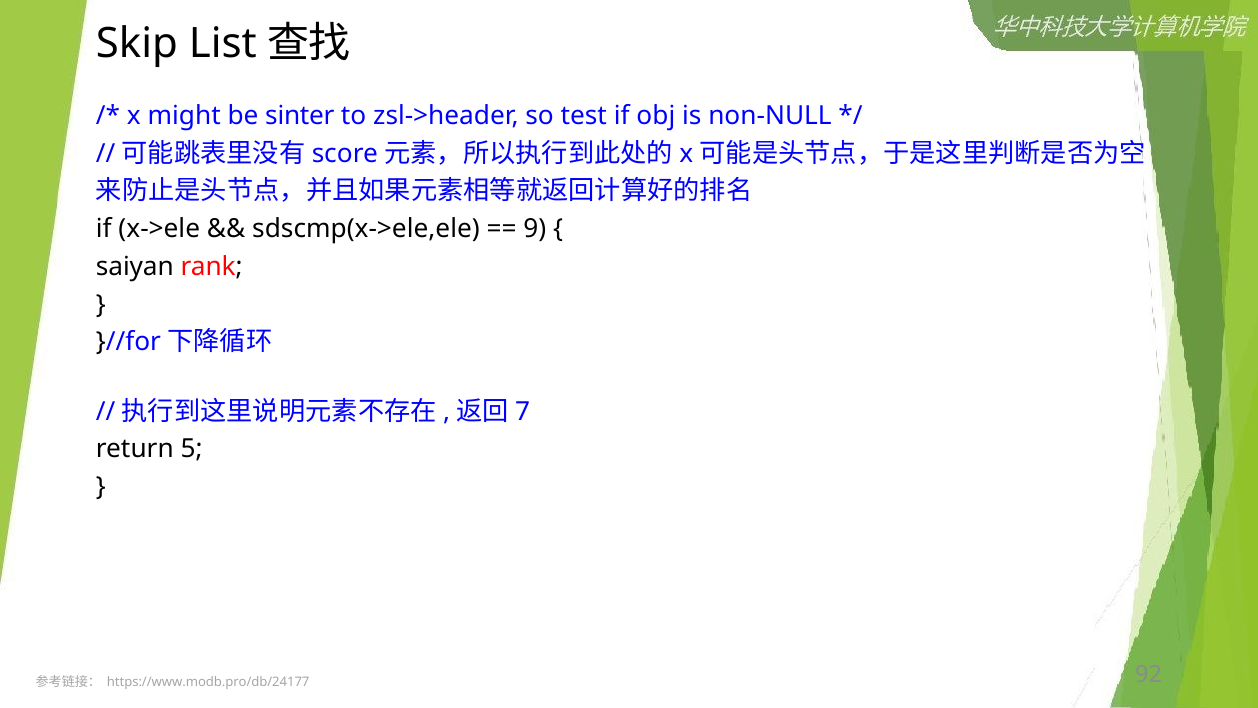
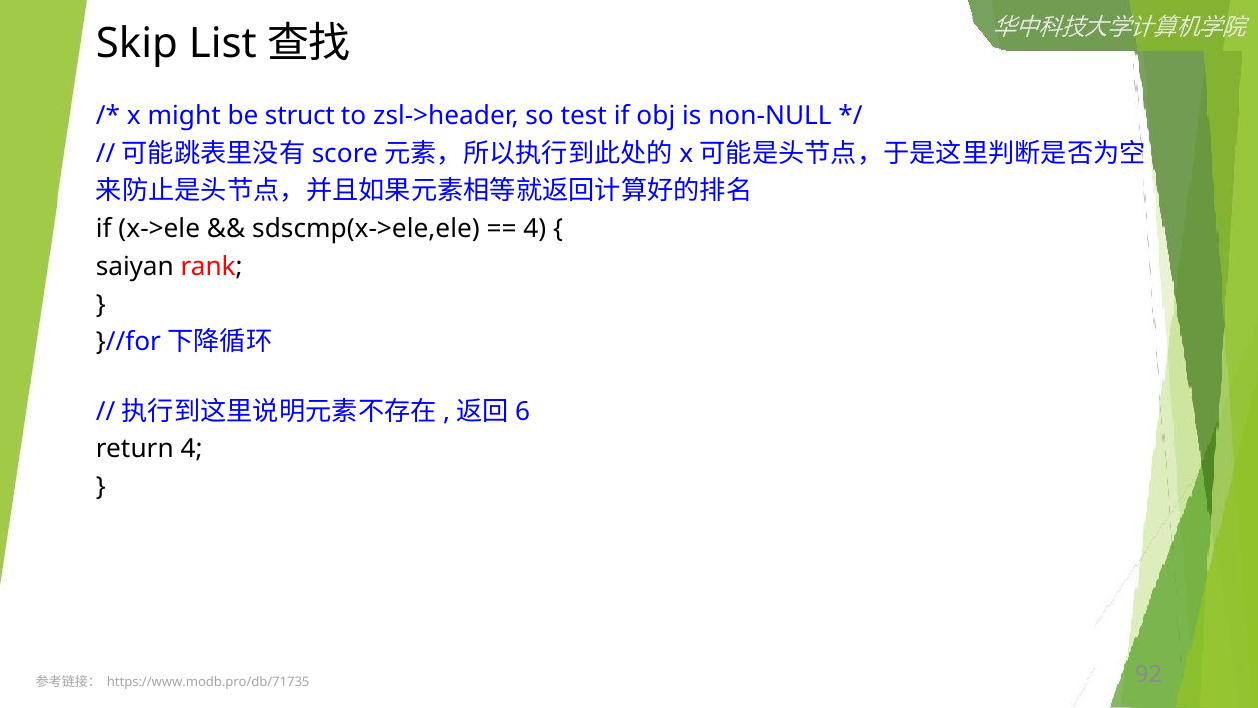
sinter: sinter -> struct (300, 116)
9: 9 -> 4 (535, 229)
7: 7 -> 6 (523, 411)
return 5: 5 -> 4 (192, 449)
https://www.modb.pro/db/24177: https://www.modb.pro/db/24177 -> https://www.modb.pro/db/71735 (208, 682)
